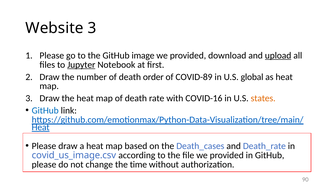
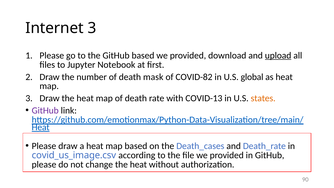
Website: Website -> Internet (55, 28)
GitHub image: image -> based (143, 55)
Jupyter underline: present -> none (81, 65)
order: order -> mask (153, 77)
COVID-89: COVID-89 -> COVID-82 (194, 77)
COVID-16: COVID-16 -> COVID-13 (204, 98)
GitHub colour: blue -> purple (45, 111)
change the time: time -> heat (138, 164)
